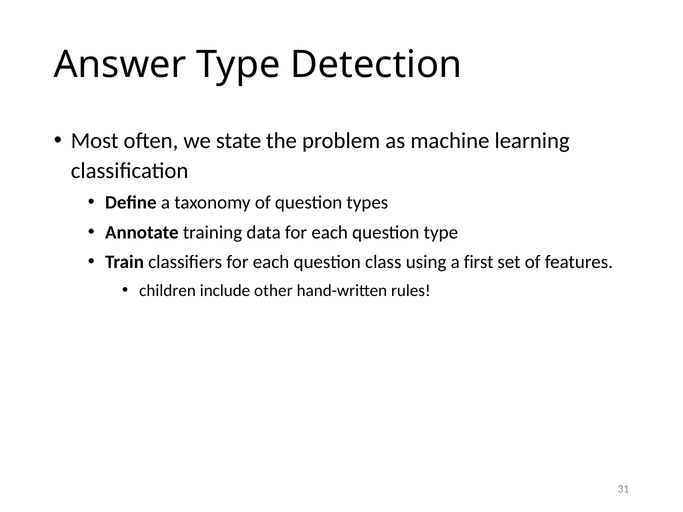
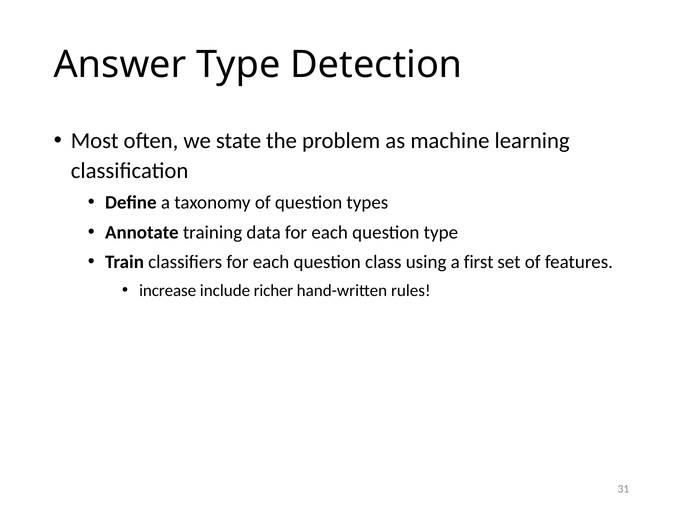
children: children -> increase (168, 291)
other: other -> richer (274, 291)
